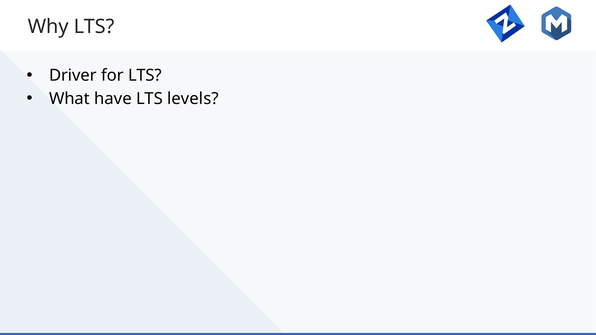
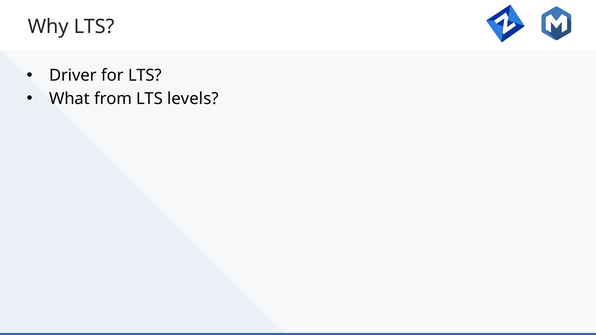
have: have -> from (113, 99)
